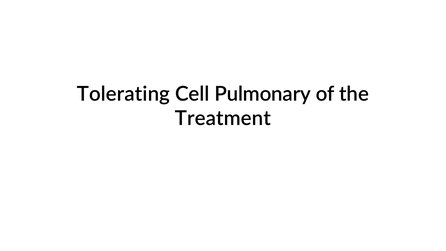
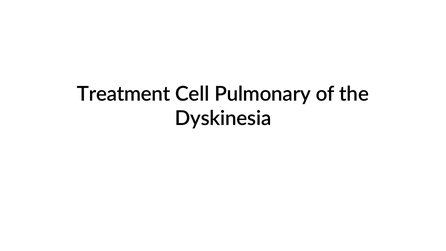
Tolerating: Tolerating -> Treatment (124, 94)
Treatment: Treatment -> Dyskinesia (223, 119)
